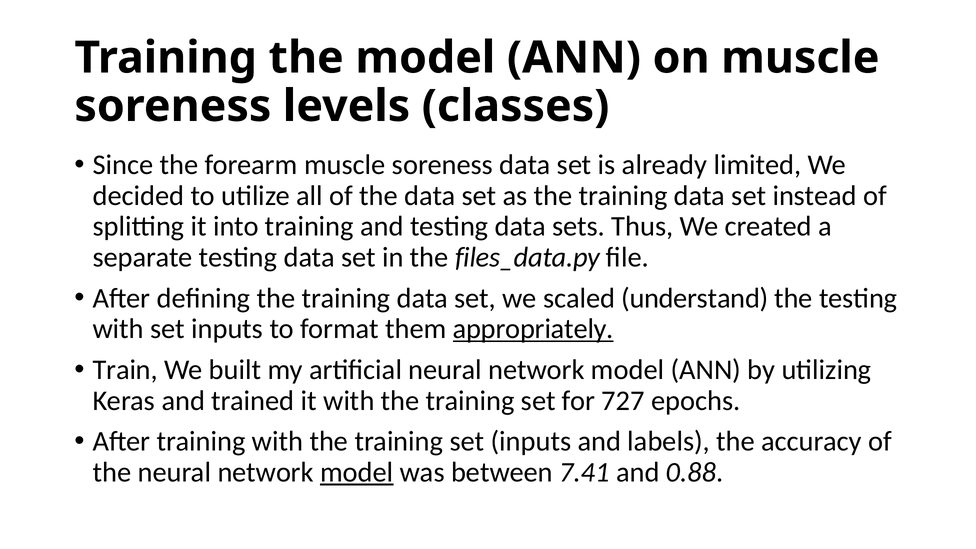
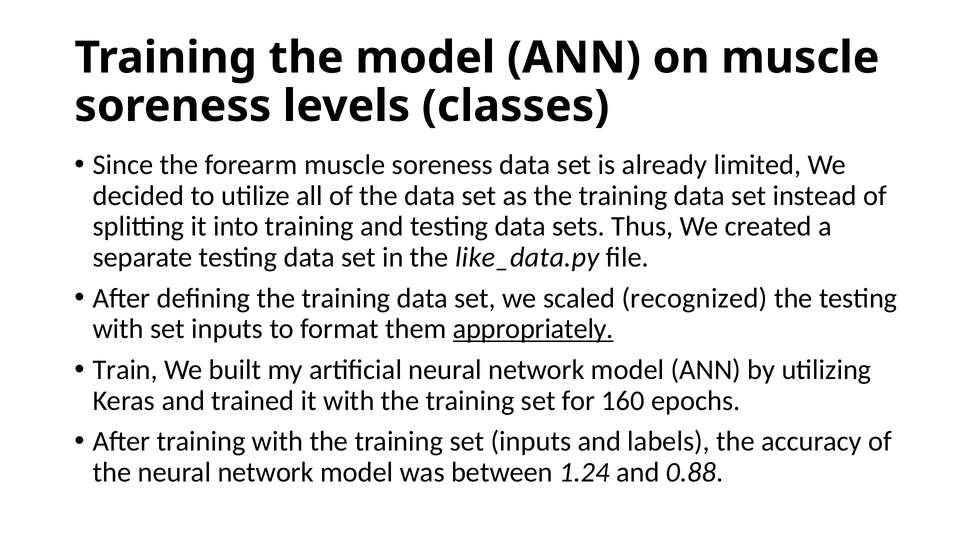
files_data.py: files_data.py -> like_data.py (527, 257)
understand: understand -> recognized (695, 298)
727: 727 -> 160 (623, 401)
model underline: present -> none (357, 472)
7.41: 7.41 -> 1.24 (585, 472)
